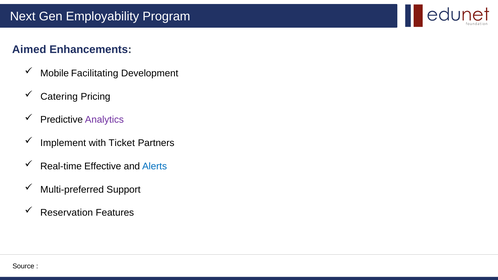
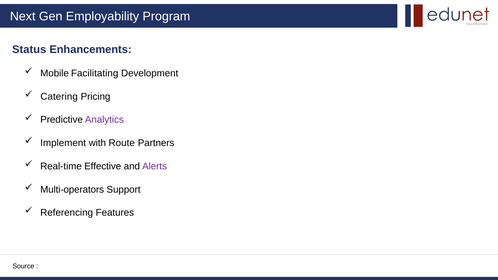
Aimed: Aimed -> Status (29, 50)
Ticket: Ticket -> Route (122, 143)
Alerts colour: blue -> purple (155, 166)
Multi-preferred: Multi-preferred -> Multi-operators (72, 190)
Reservation: Reservation -> Referencing (67, 213)
